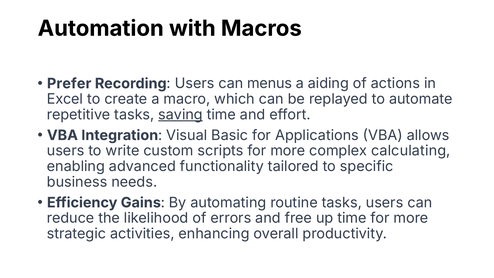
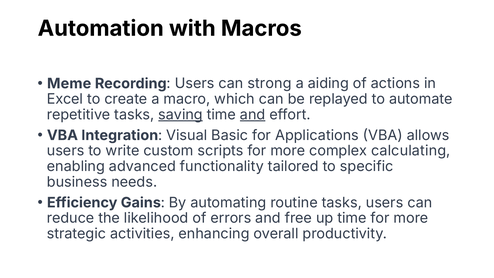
Prefer: Prefer -> Meme (69, 83)
menus: menus -> strong (269, 83)
and underline: none -> present (253, 115)
